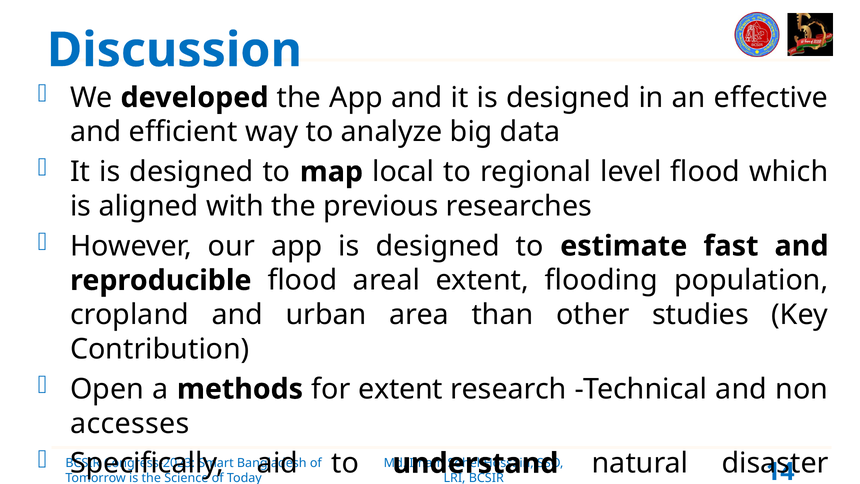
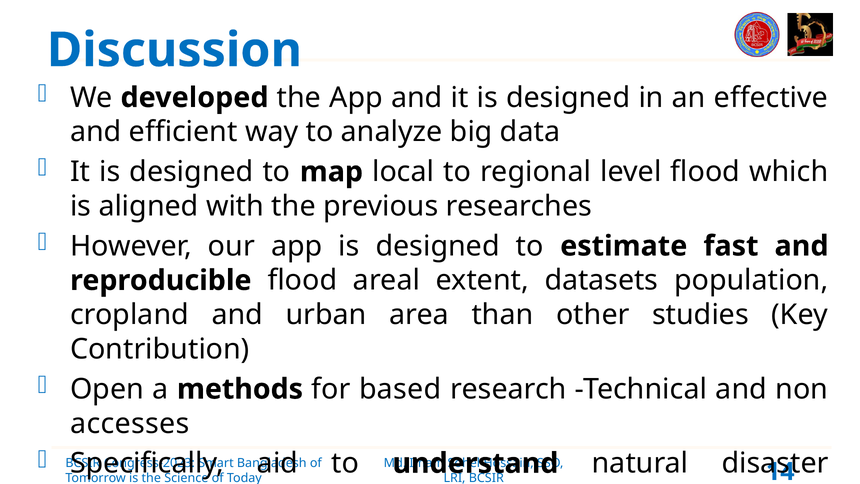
flooding: flooding -> datasets (601, 280)
for extent: extent -> based (400, 389)
